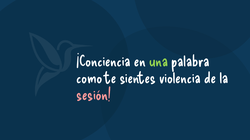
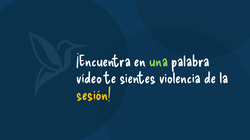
¡Conciencia: ¡Conciencia -> ¡Encuentra (103, 62)
como: como -> vídeo (89, 78)
sesión colour: pink -> yellow (94, 95)
